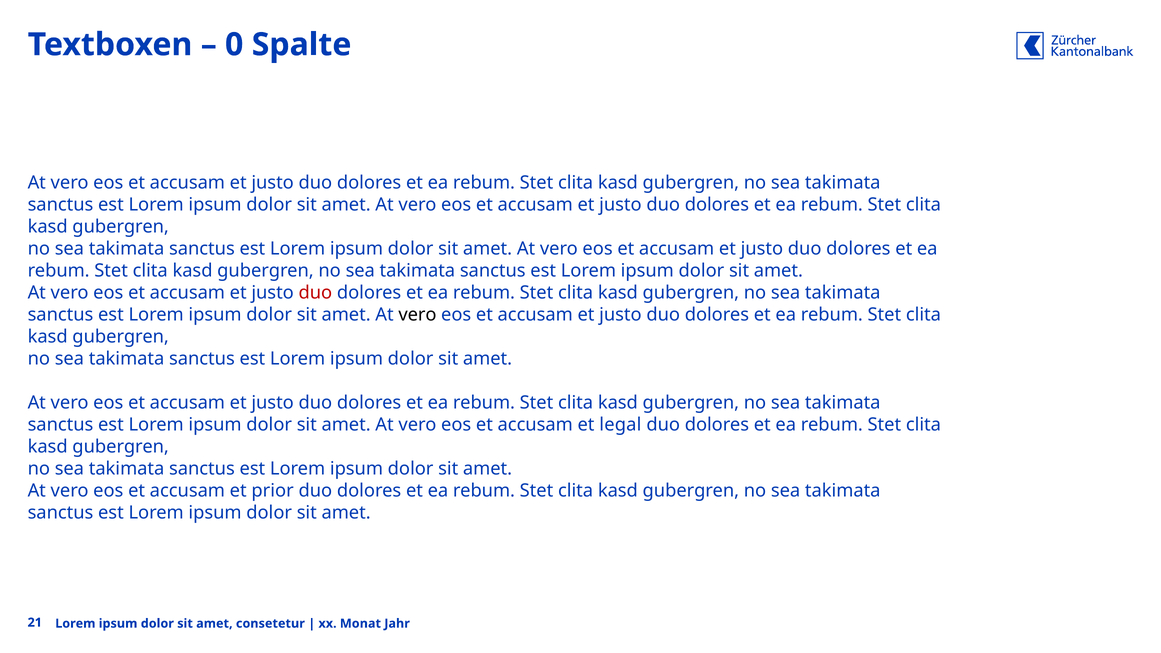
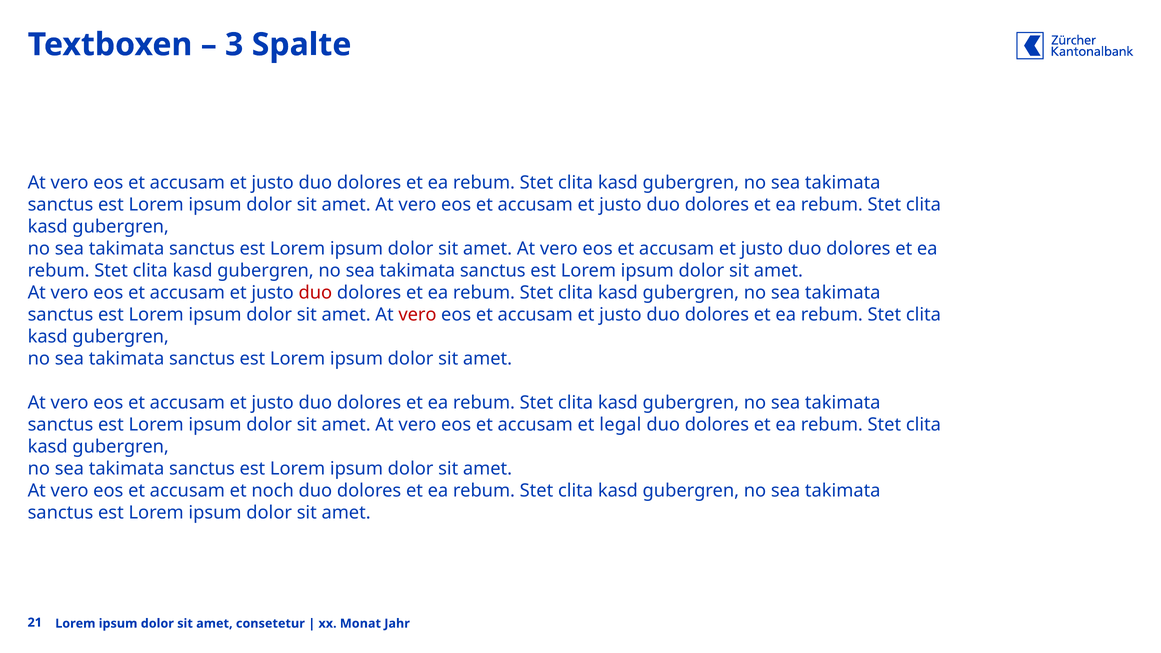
0: 0 -> 3 (234, 45)
vero colour: black -> red (417, 315)
prior: prior -> noch (273, 491)
